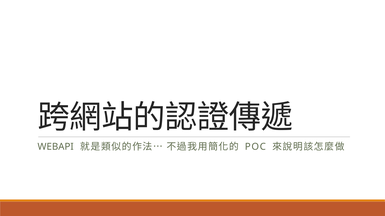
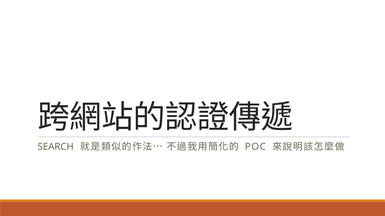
WEBAPI: WEBAPI -> SEARCH (56, 147)
